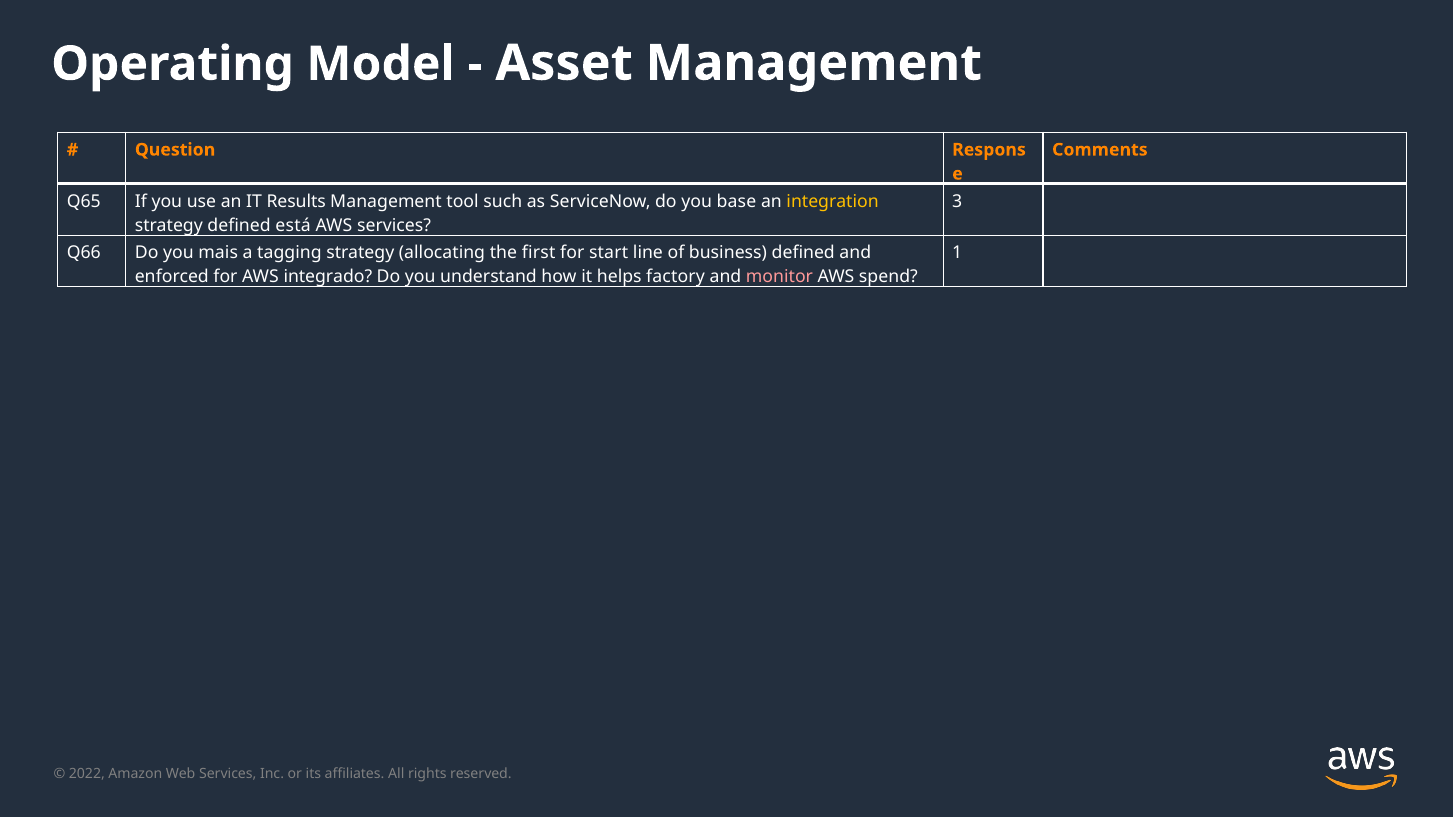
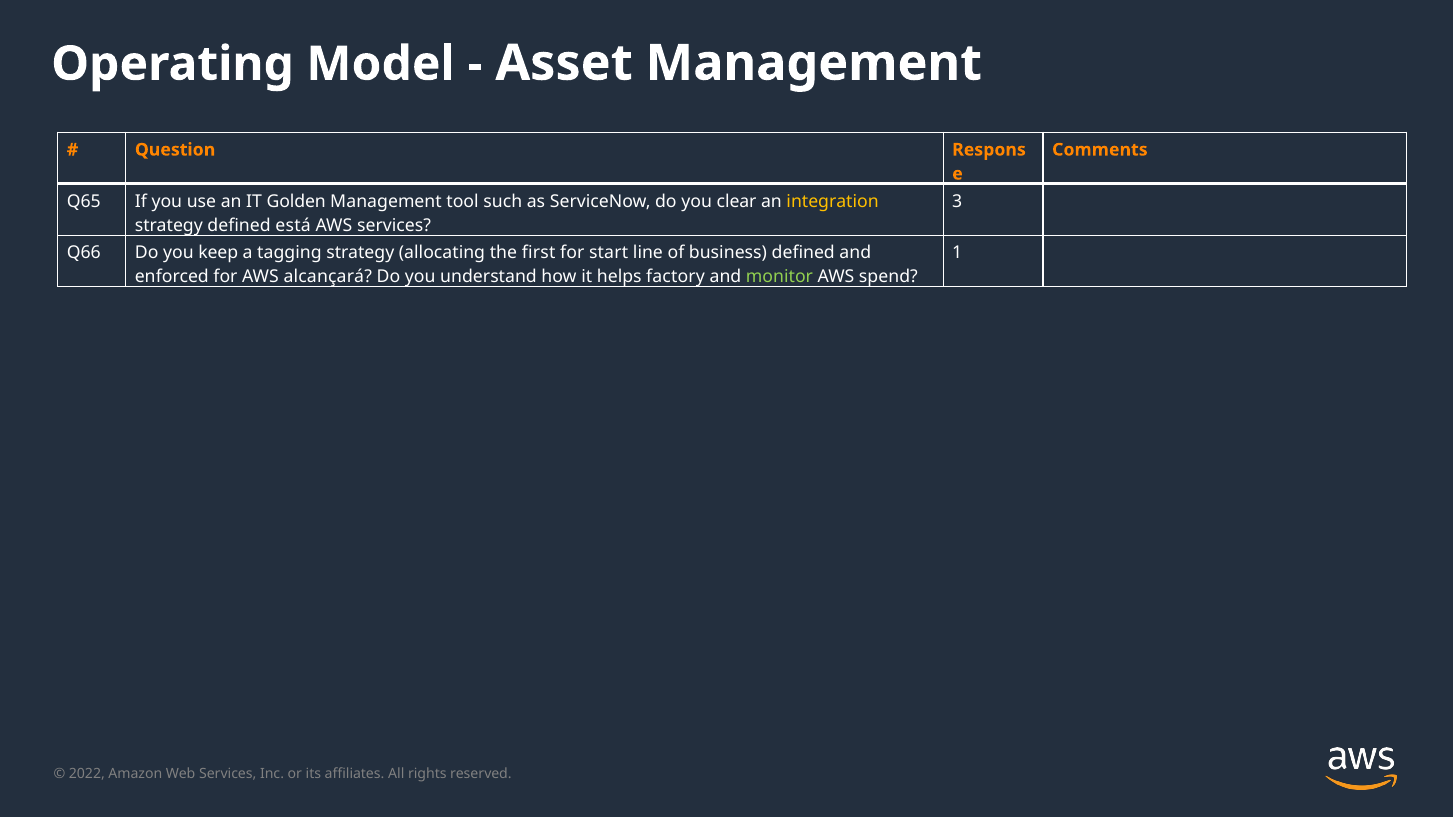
Results: Results -> Golden (296, 201)
base: base -> clear (737, 201)
mais: mais -> keep (218, 253)
integrado: integrado -> alcançará (328, 277)
monitor colour: pink -> light green (779, 277)
